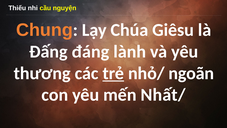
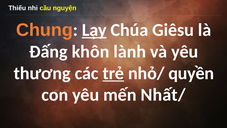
Lạy underline: none -> present (94, 30)
đáng: đáng -> khôn (91, 52)
ngoãn: ngoãn -> quyền (191, 73)
